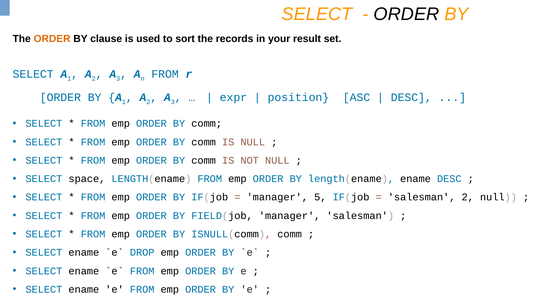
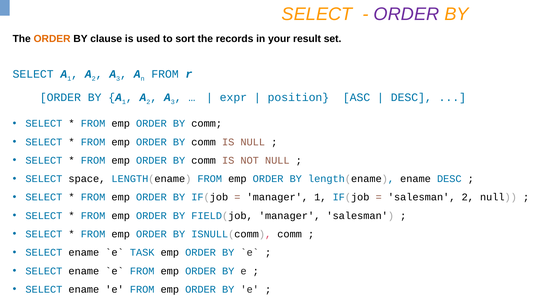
ORDER colour: black -> purple (407, 14)
manager 5: 5 -> 1 (320, 197)
DROP: DROP -> TASK (142, 253)
